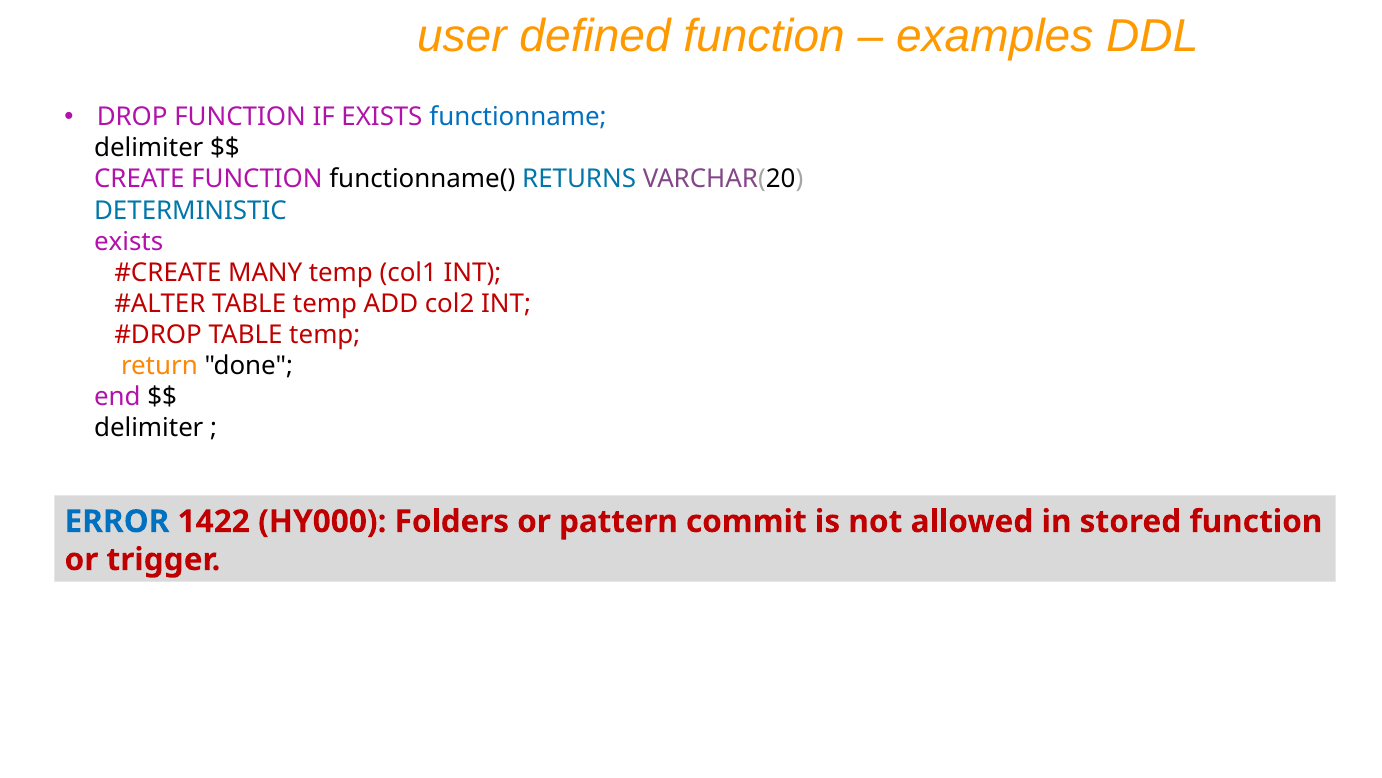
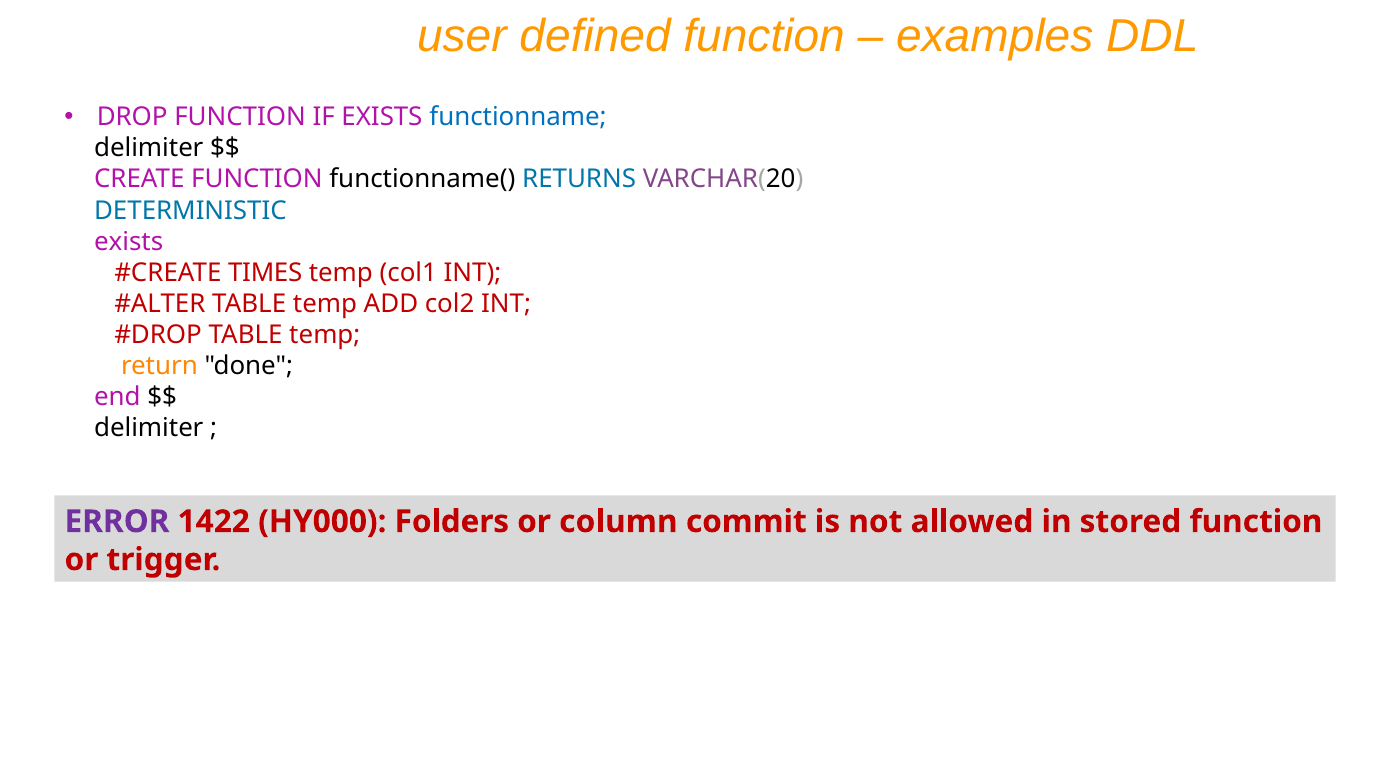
MANY: MANY -> TIMES (265, 273)
ERROR colour: blue -> purple (117, 521)
pattern: pattern -> column (618, 521)
